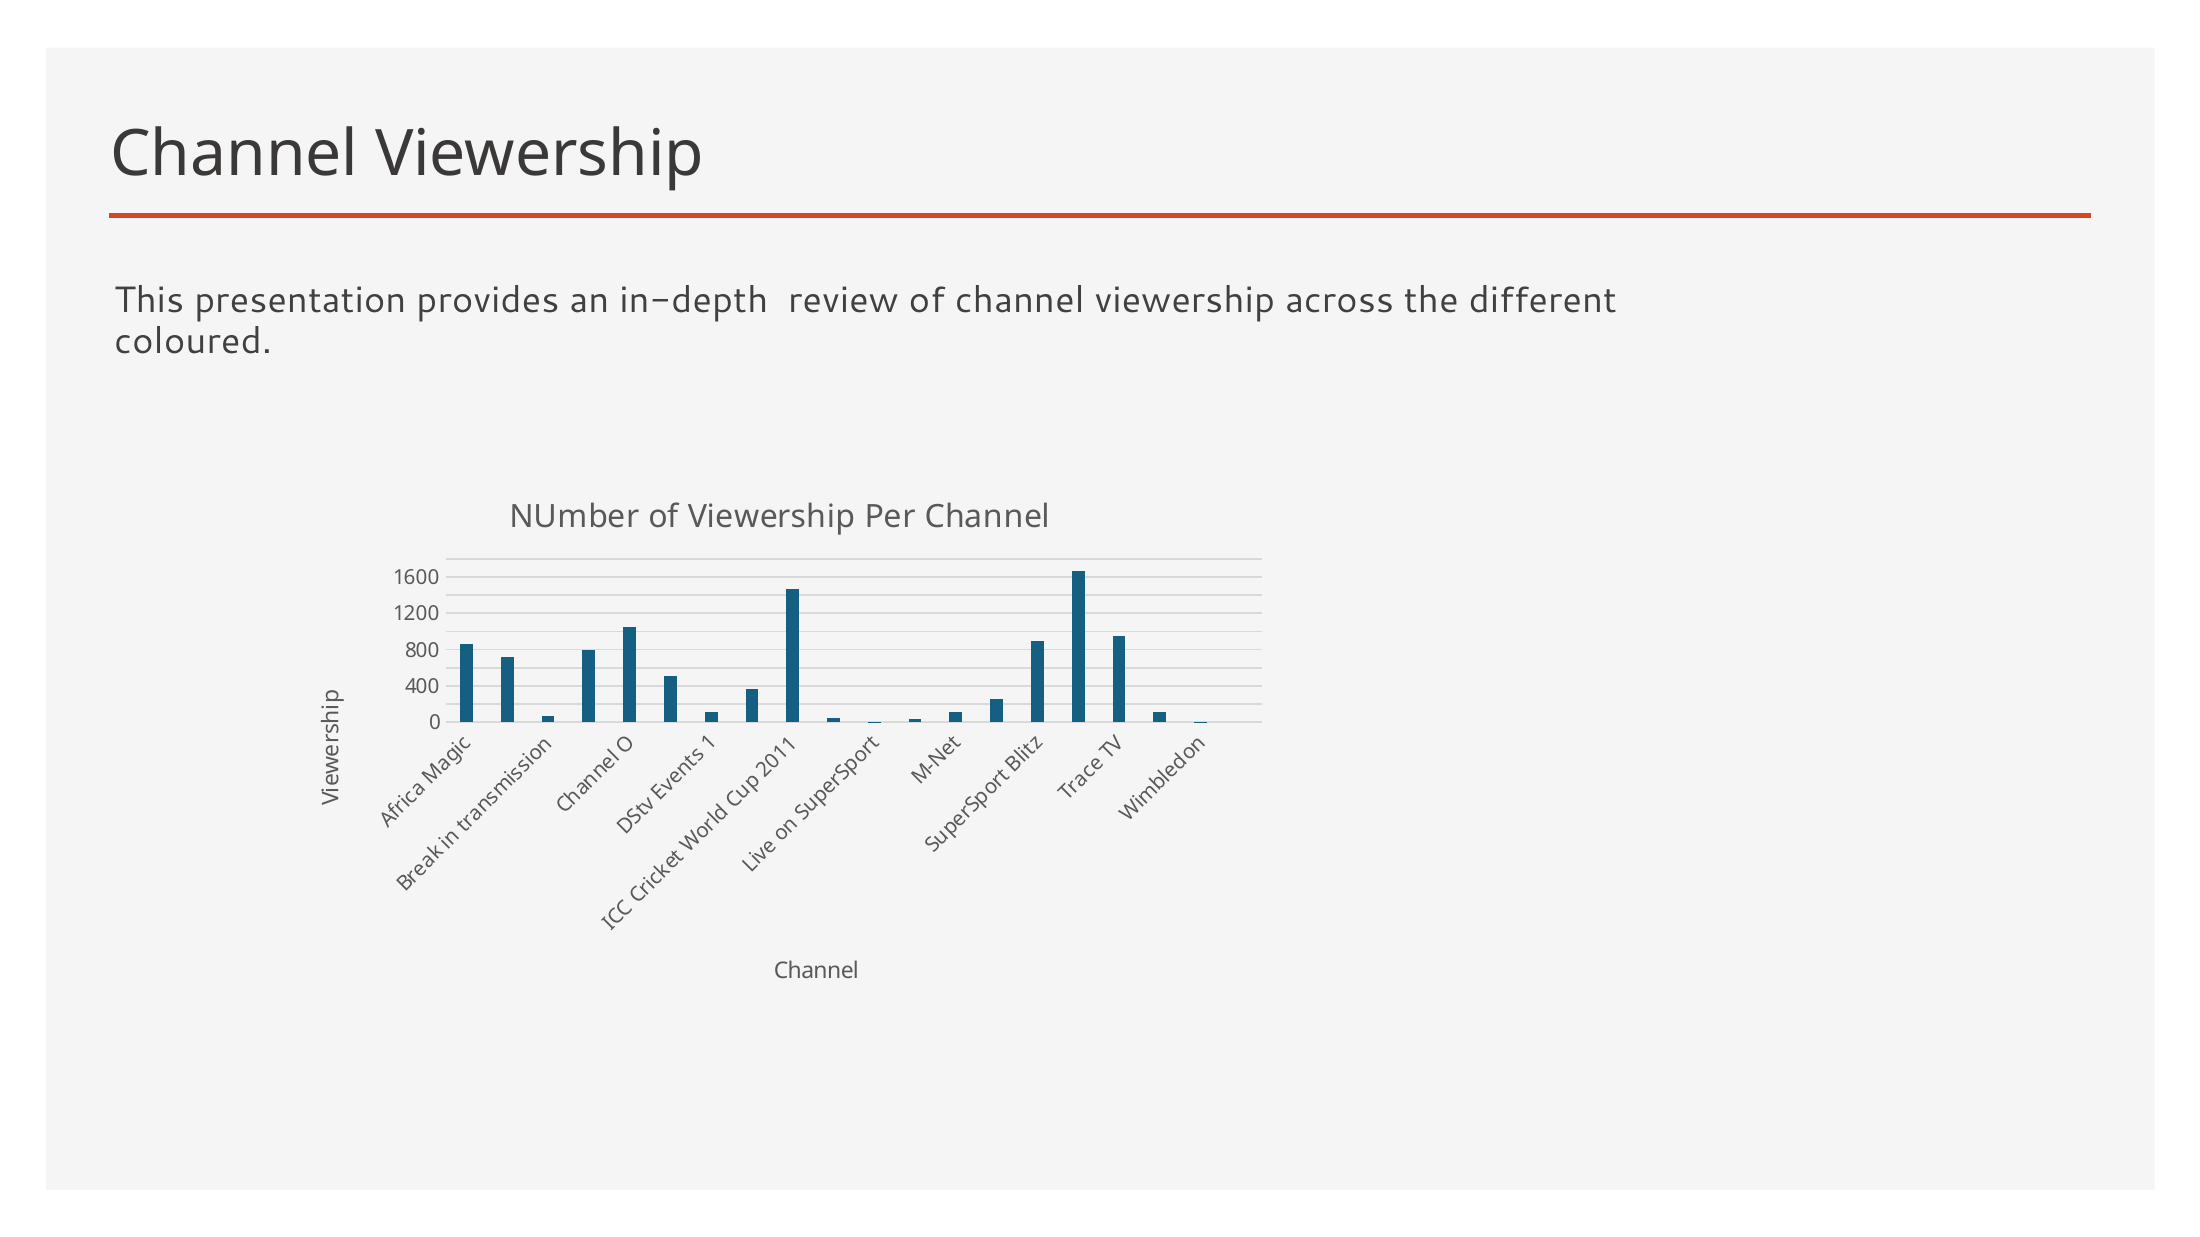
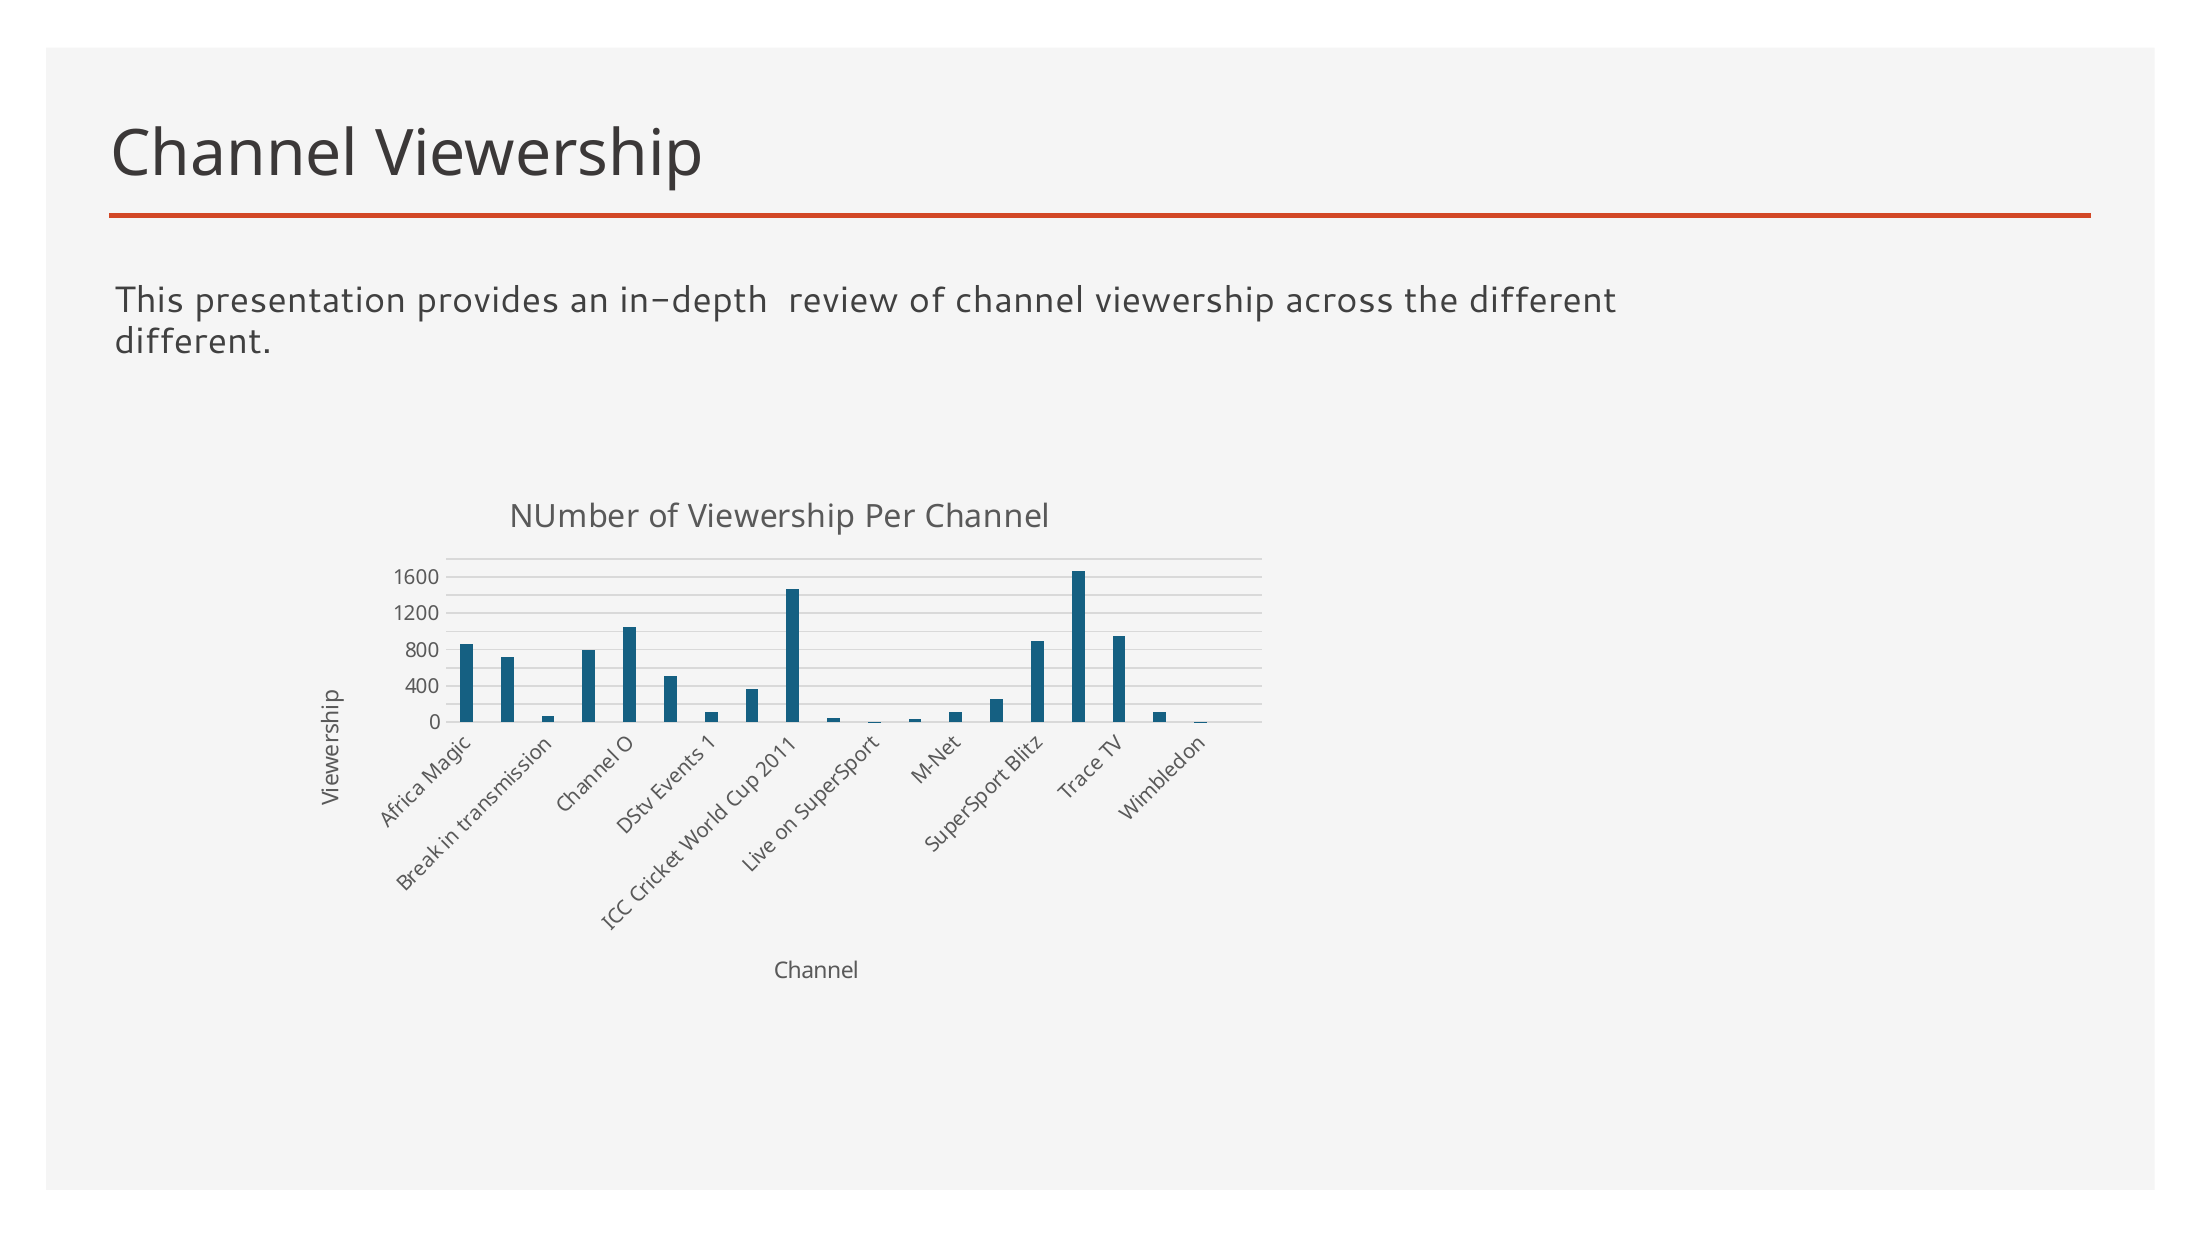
coloured: coloured -> different (193, 342)
